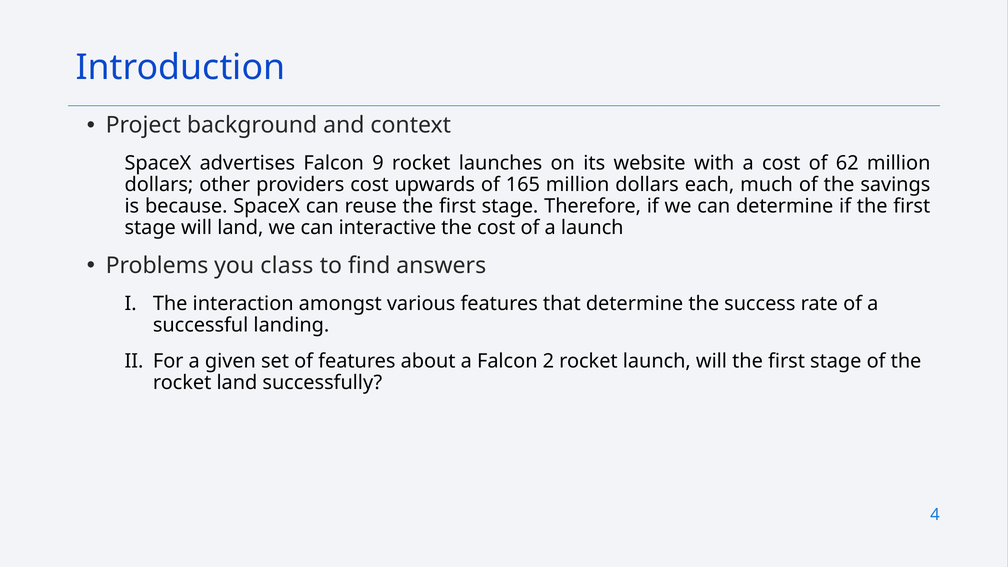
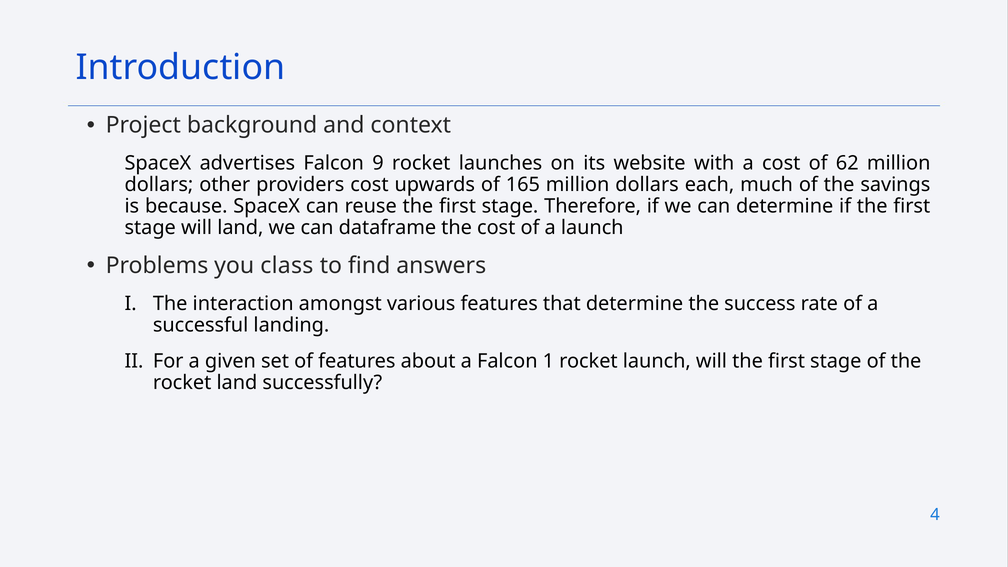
interactive: interactive -> dataframe (387, 228)
2: 2 -> 1 (548, 361)
